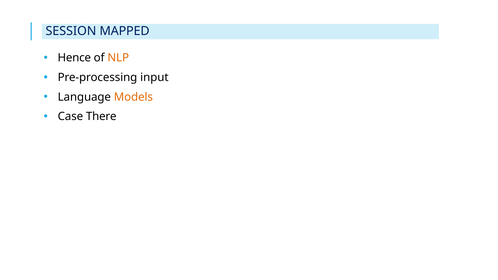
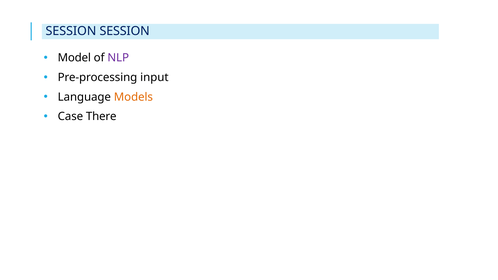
SESSION MAPPED: MAPPED -> SESSION (125, 31)
Hence: Hence -> Model (74, 58)
NLP colour: orange -> purple (118, 58)
